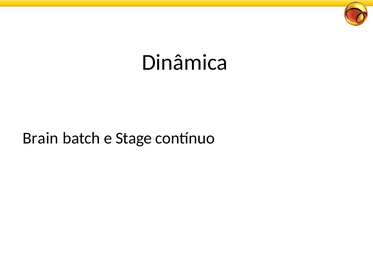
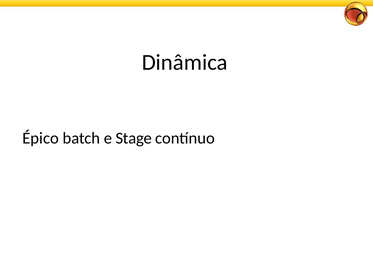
Brain: Brain -> Épico (41, 139)
